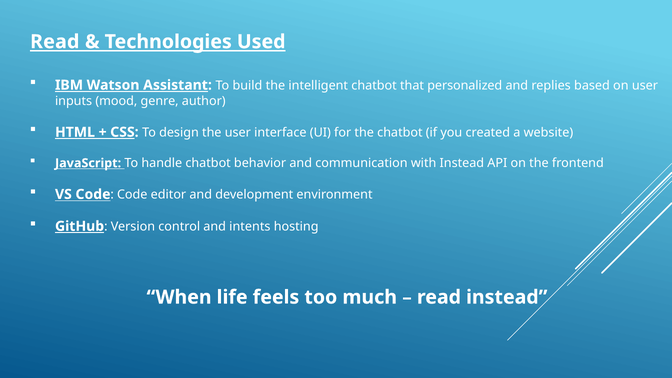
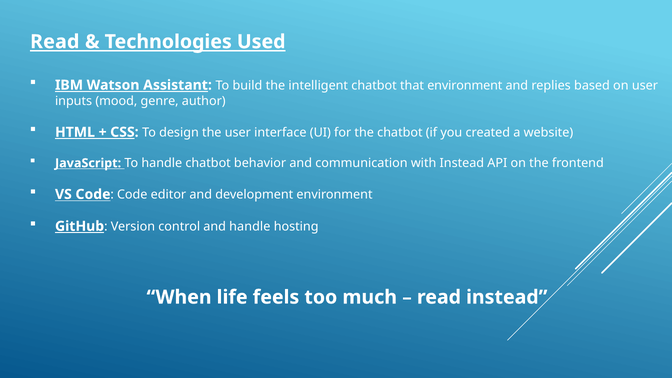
that personalized: personalized -> environment (465, 86)
and intents: intents -> handle (250, 227)
